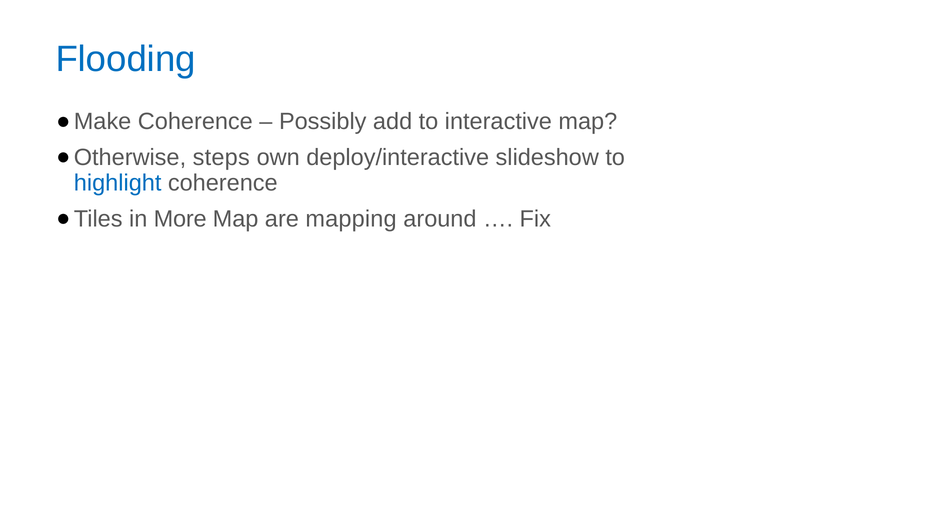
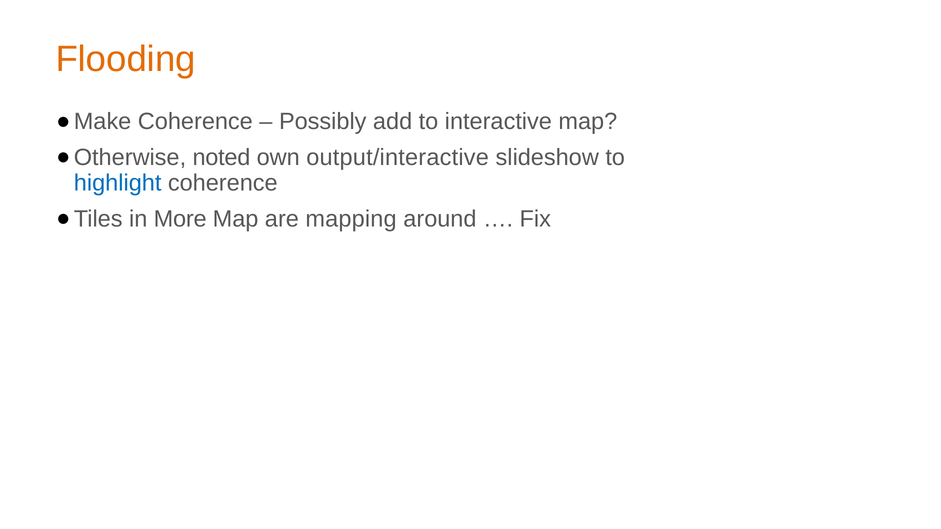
Flooding colour: blue -> orange (126, 59)
steps: steps -> noted (221, 158)
deploy/interactive: deploy/interactive -> output/interactive (398, 158)
